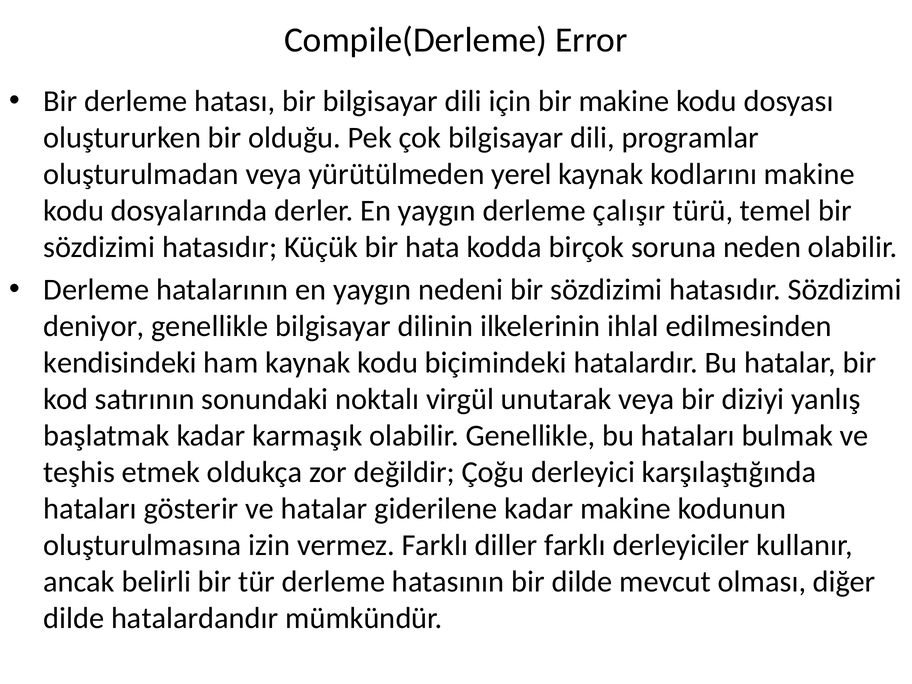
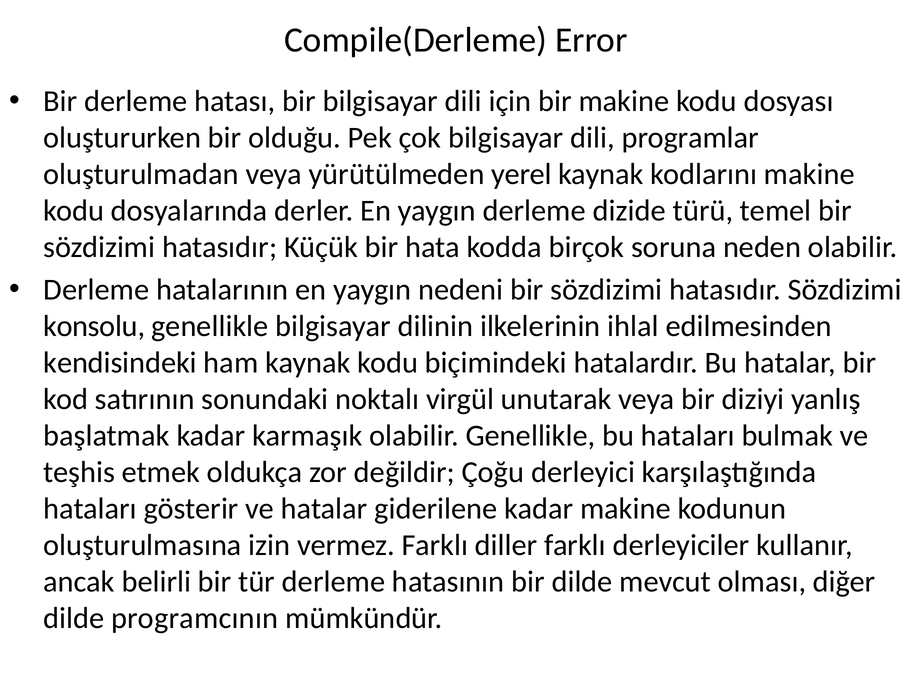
çalışır: çalışır -> dizide (629, 211)
deniyor: deniyor -> konsolu (94, 326)
hatalardandır: hatalardandır -> programcının (195, 618)
